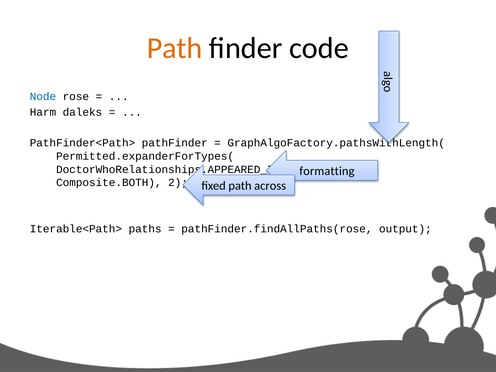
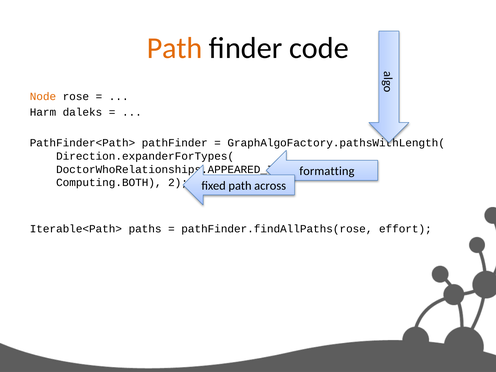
Node colour: blue -> orange (43, 97)
Permitted.expanderForTypes(: Permitted.expanderForTypes( -> Direction.expanderForTypes( (145, 156)
Composite.BOTH: Composite.BOTH -> Computing.BOTH (109, 183)
output: output -> effort (405, 229)
